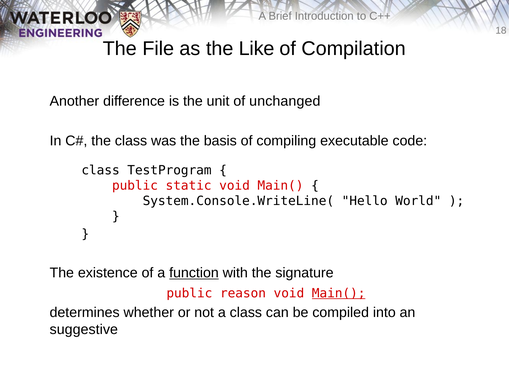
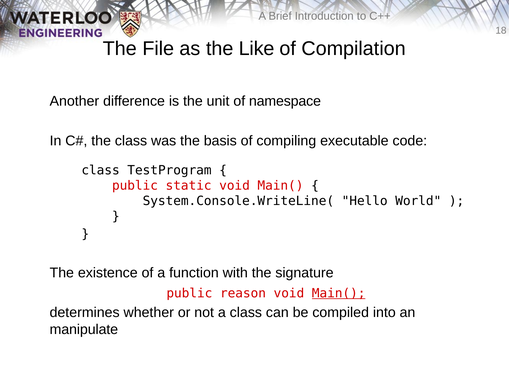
unchanged: unchanged -> namespace (285, 101)
function underline: present -> none (194, 273)
suggestive: suggestive -> manipulate (84, 329)
